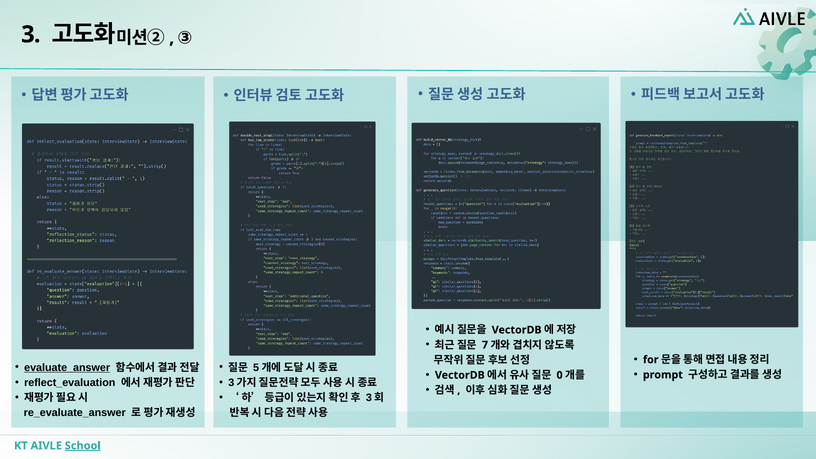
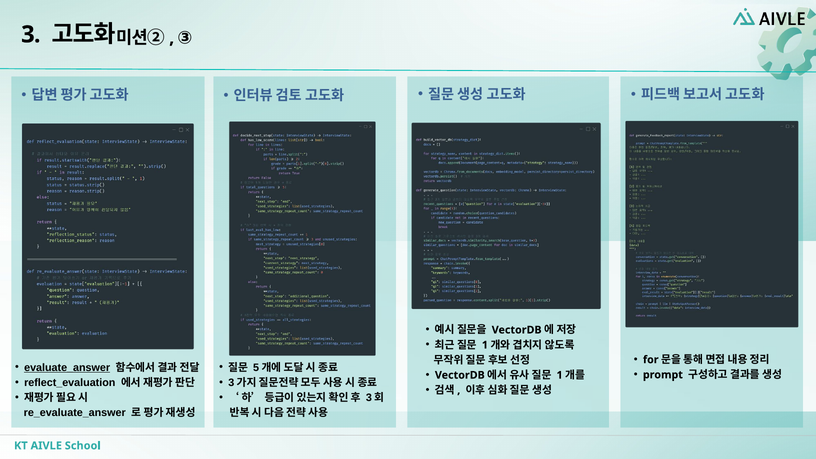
7: 7 -> 1 (485, 345)
0: 0 -> 1 (560, 375)
School underline: present -> none (83, 446)
